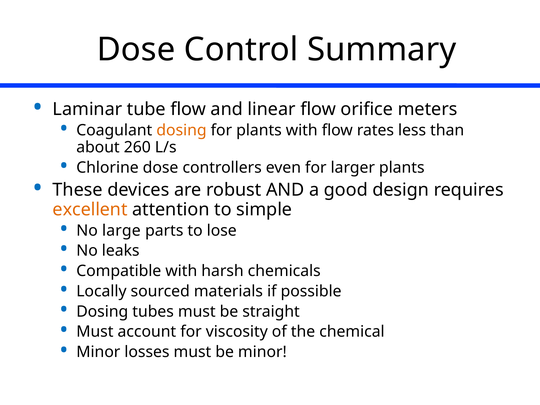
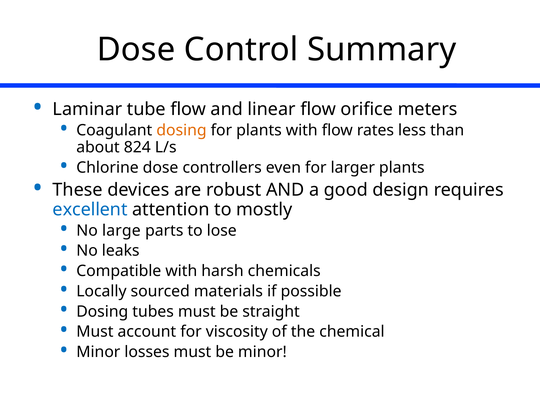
260: 260 -> 824 (137, 147)
excellent colour: orange -> blue (90, 209)
simple: simple -> mostly (264, 209)
